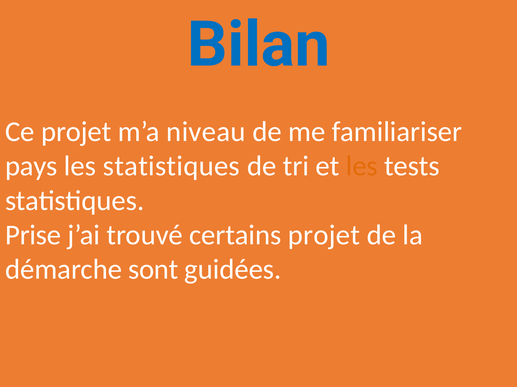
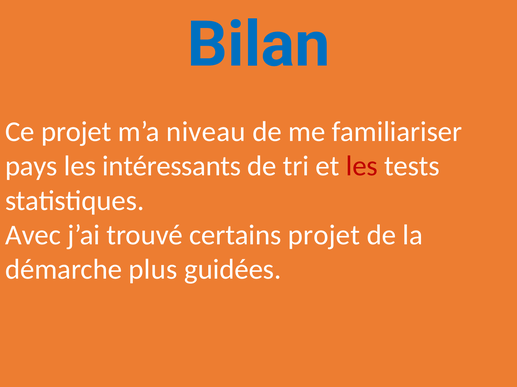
les statistiques: statistiques -> intéressants (172, 167)
les colour: orange -> red (362, 167)
Prise: Prise -> Avec (33, 235)
sont: sont -> plus (153, 270)
